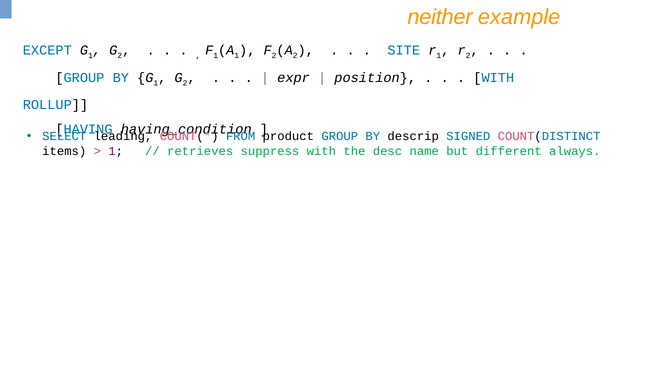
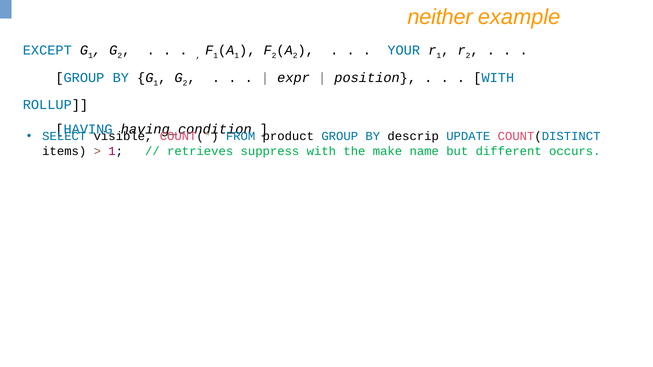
SITE: SITE -> YOUR (404, 50)
leading: leading -> visible (123, 137)
SIGNED: SIGNED -> UPDATE (468, 137)
desc: desc -> make (387, 151)
always: always -> occurs (575, 151)
